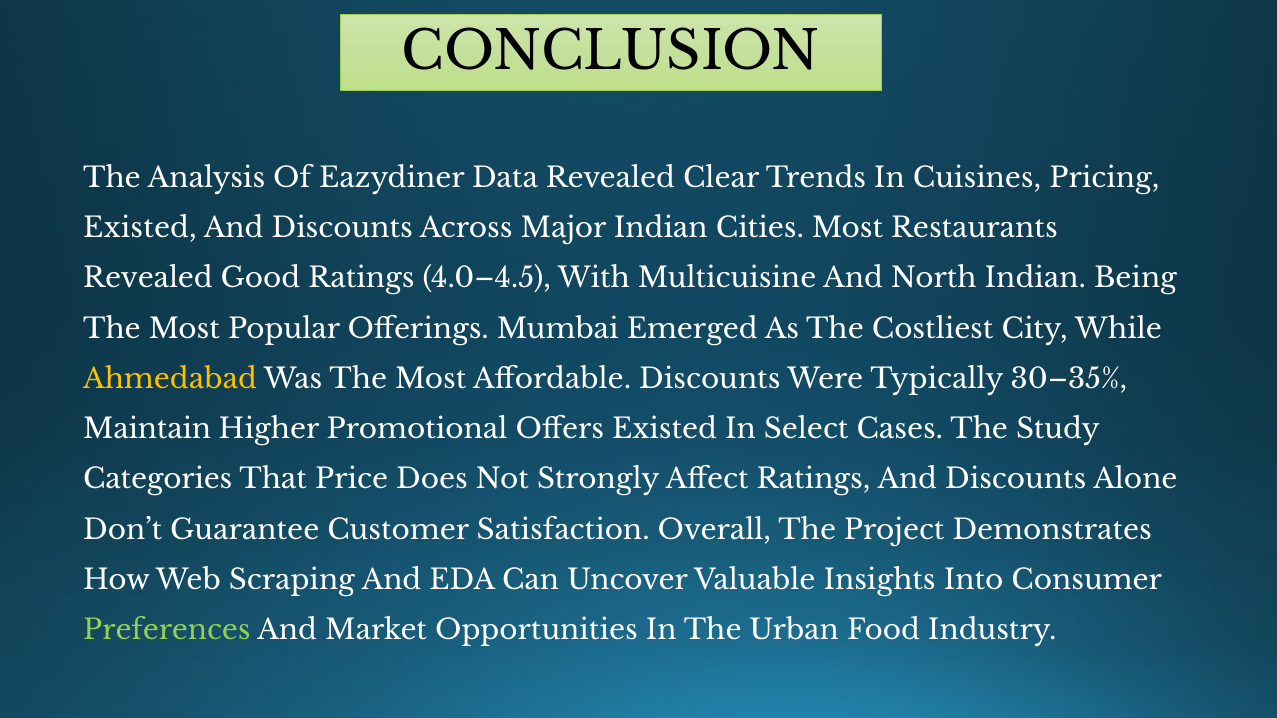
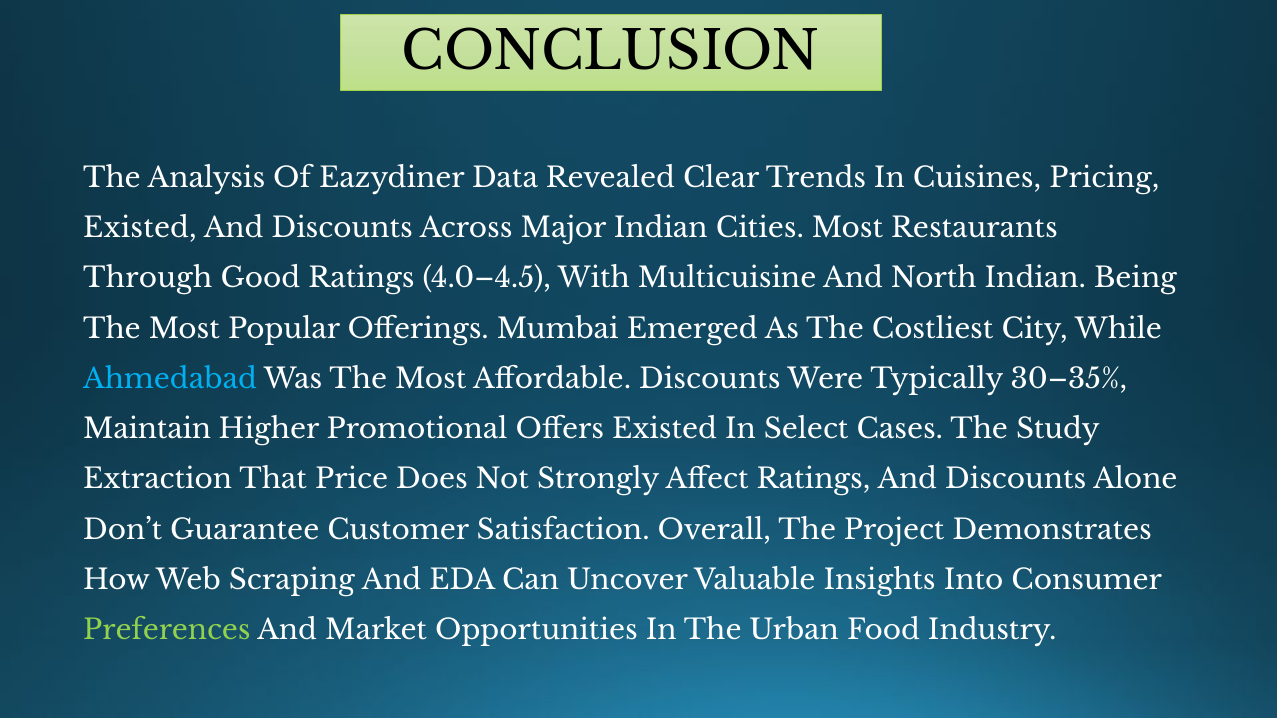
Revealed: Revealed -> Through (148, 279)
Ahmedabad colour: yellow -> light blue (170, 379)
Categories: Categories -> Extraction (158, 480)
